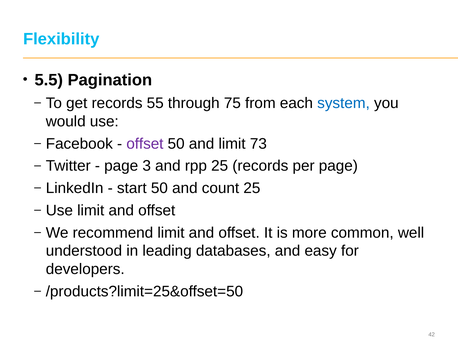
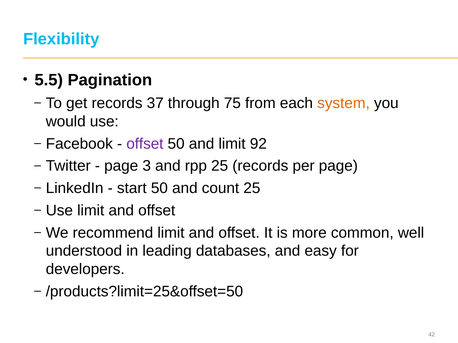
55: 55 -> 37 (155, 103)
system colour: blue -> orange (344, 103)
73: 73 -> 92 (258, 144)
